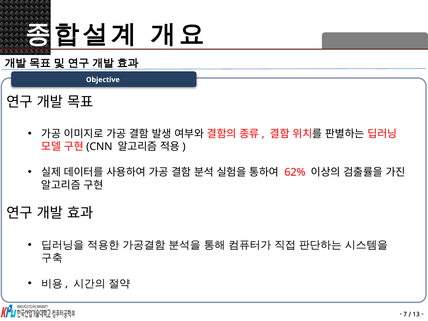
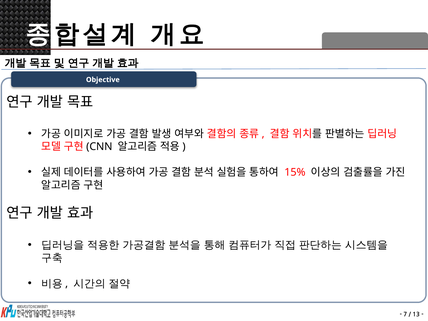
62%: 62% -> 15% (295, 172)
